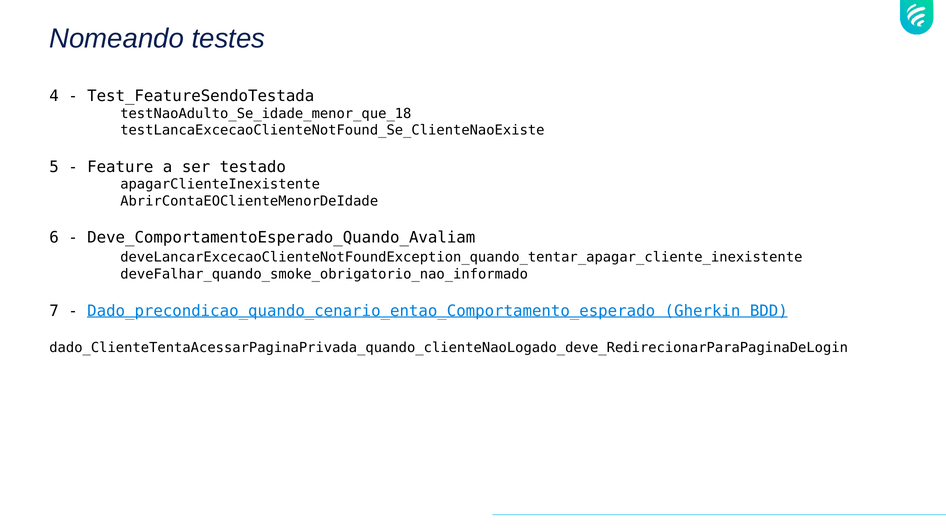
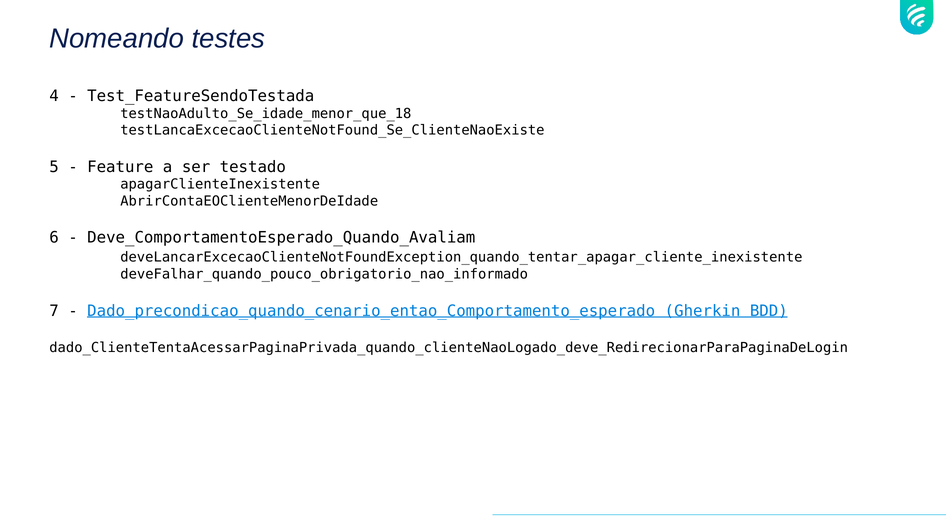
deveFalhar_quando_smoke_obrigatorio_nao_informado: deveFalhar_quando_smoke_obrigatorio_nao_informado -> deveFalhar_quando_pouco_obrigatorio_nao_informado (324, 274)
